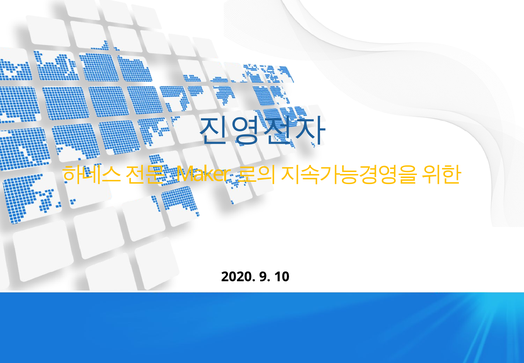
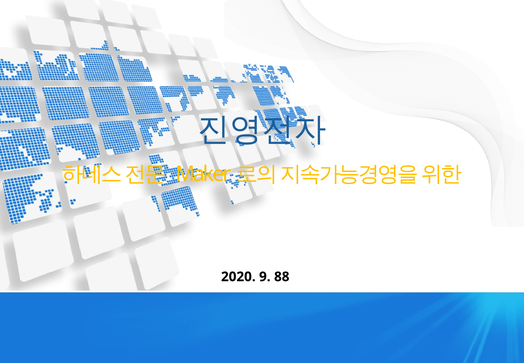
10: 10 -> 88 (282, 277)
